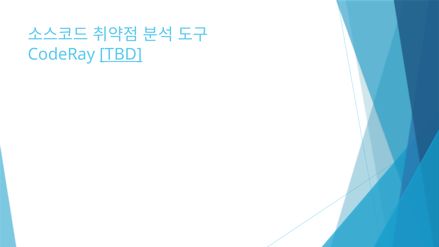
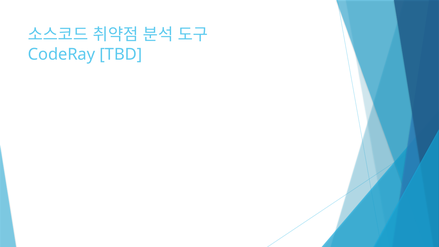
TBD underline: present -> none (121, 54)
